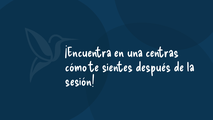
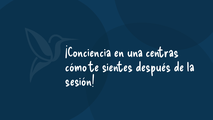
¡Encuentra: ¡Encuentra -> ¡Conciencia (88, 52)
